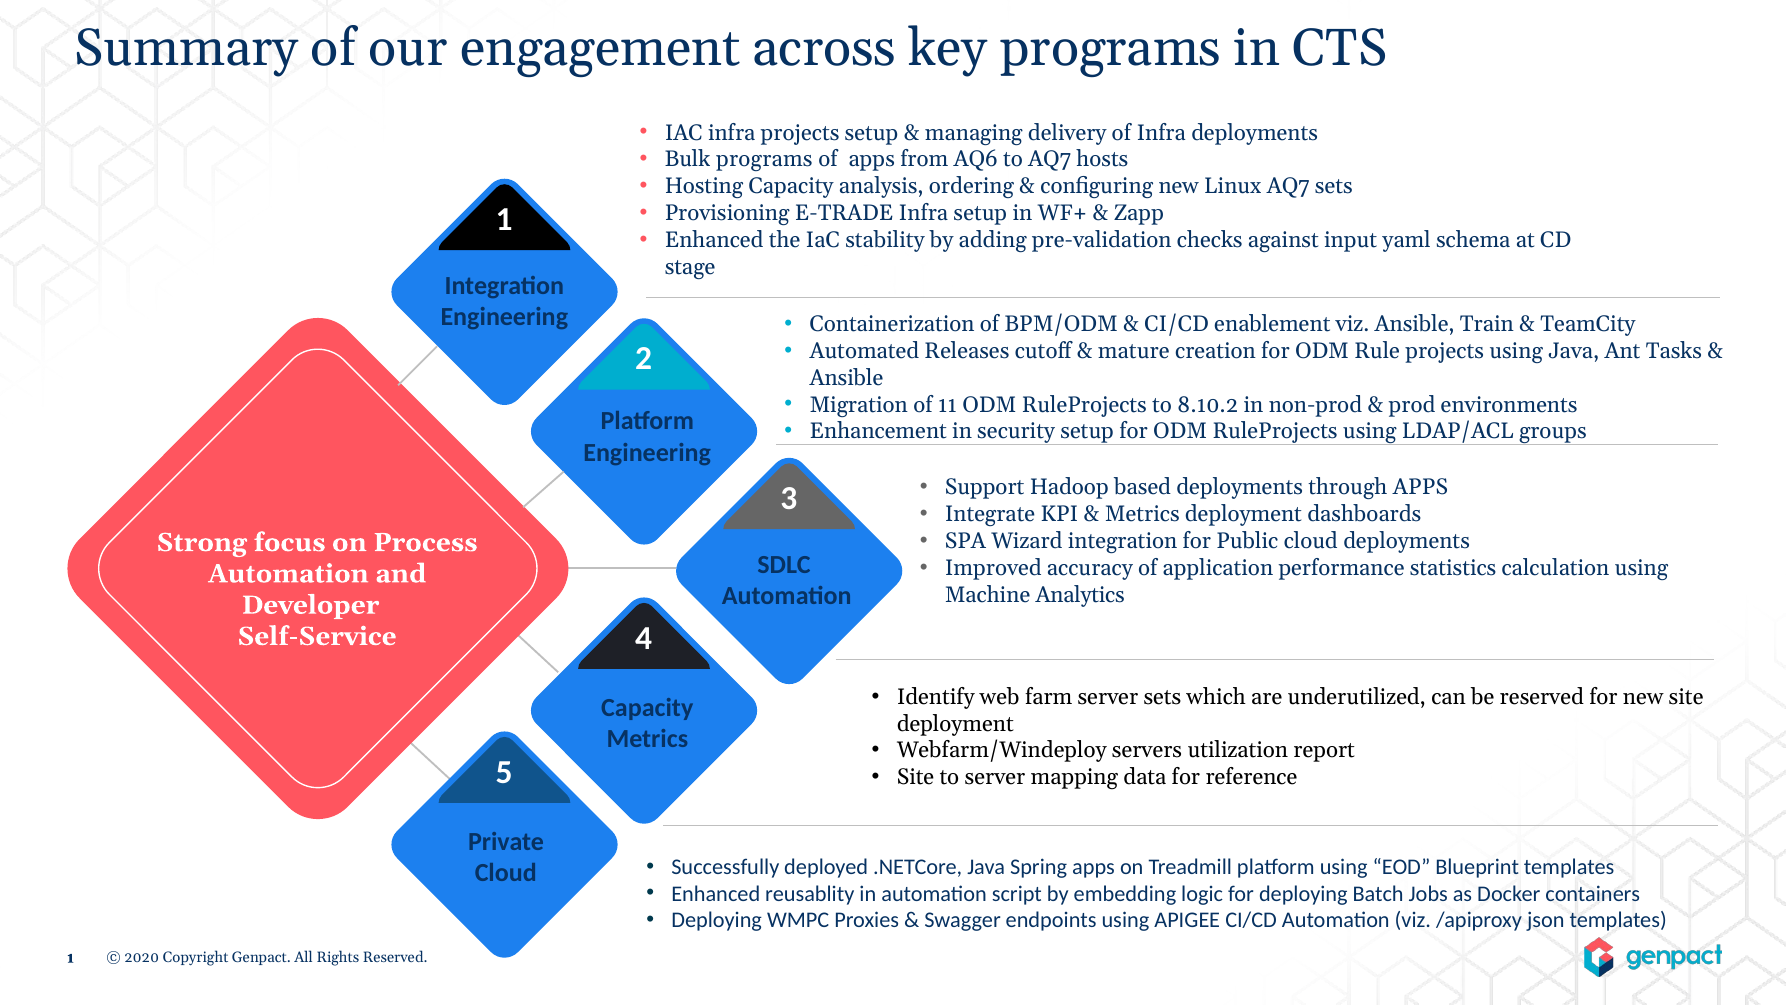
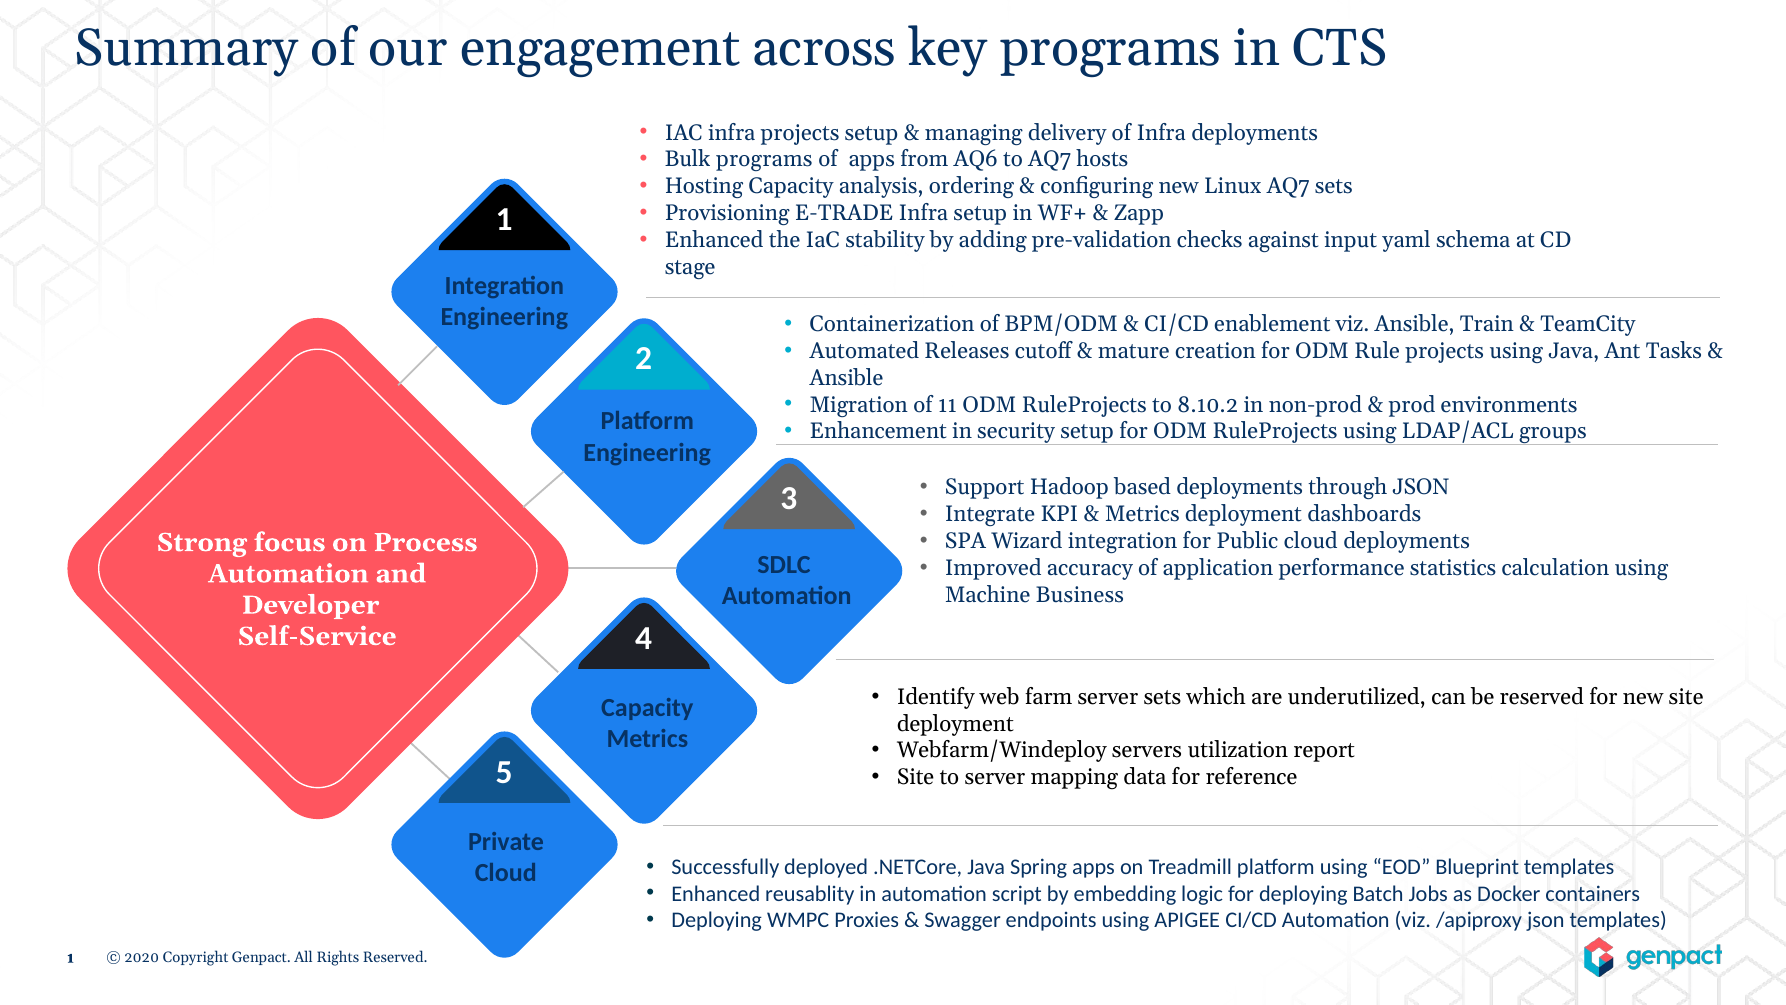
through APPS: APPS -> JSON (1421, 487)
Analytics: Analytics -> Business (1080, 594)
